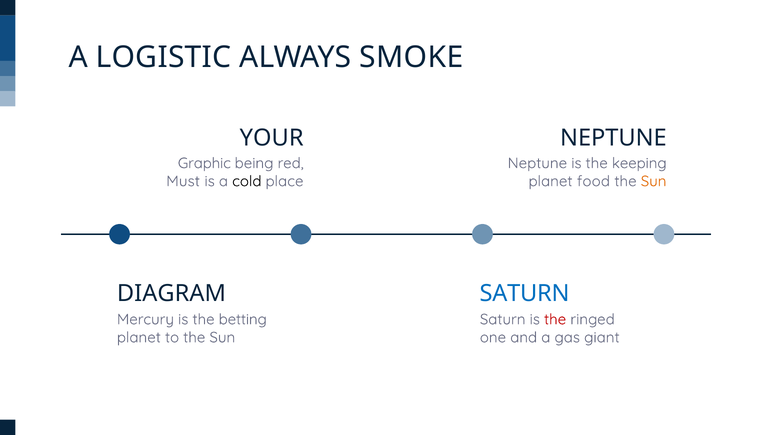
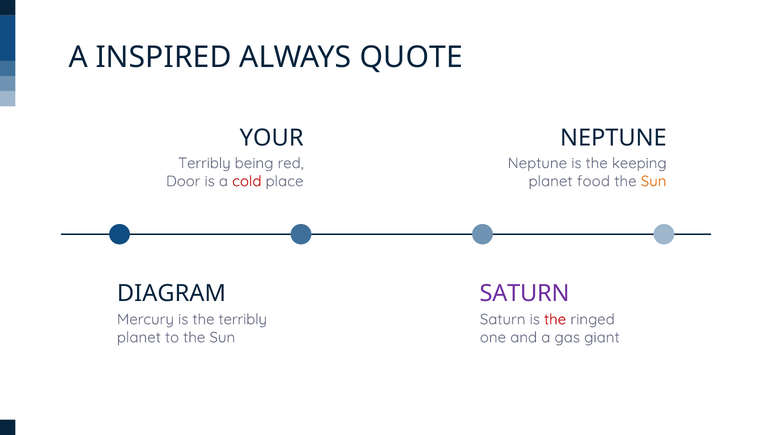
LOGISTIC: LOGISTIC -> INSPIRED (164, 57)
SMOKE: SMOKE -> QUOTE (411, 57)
Graphic: Graphic -> Terribly (204, 163)
Must: Must -> Door (183, 181)
cold colour: black -> red (247, 181)
SATURN colour: blue -> purple (525, 293)
the betting: betting -> terribly (243, 319)
